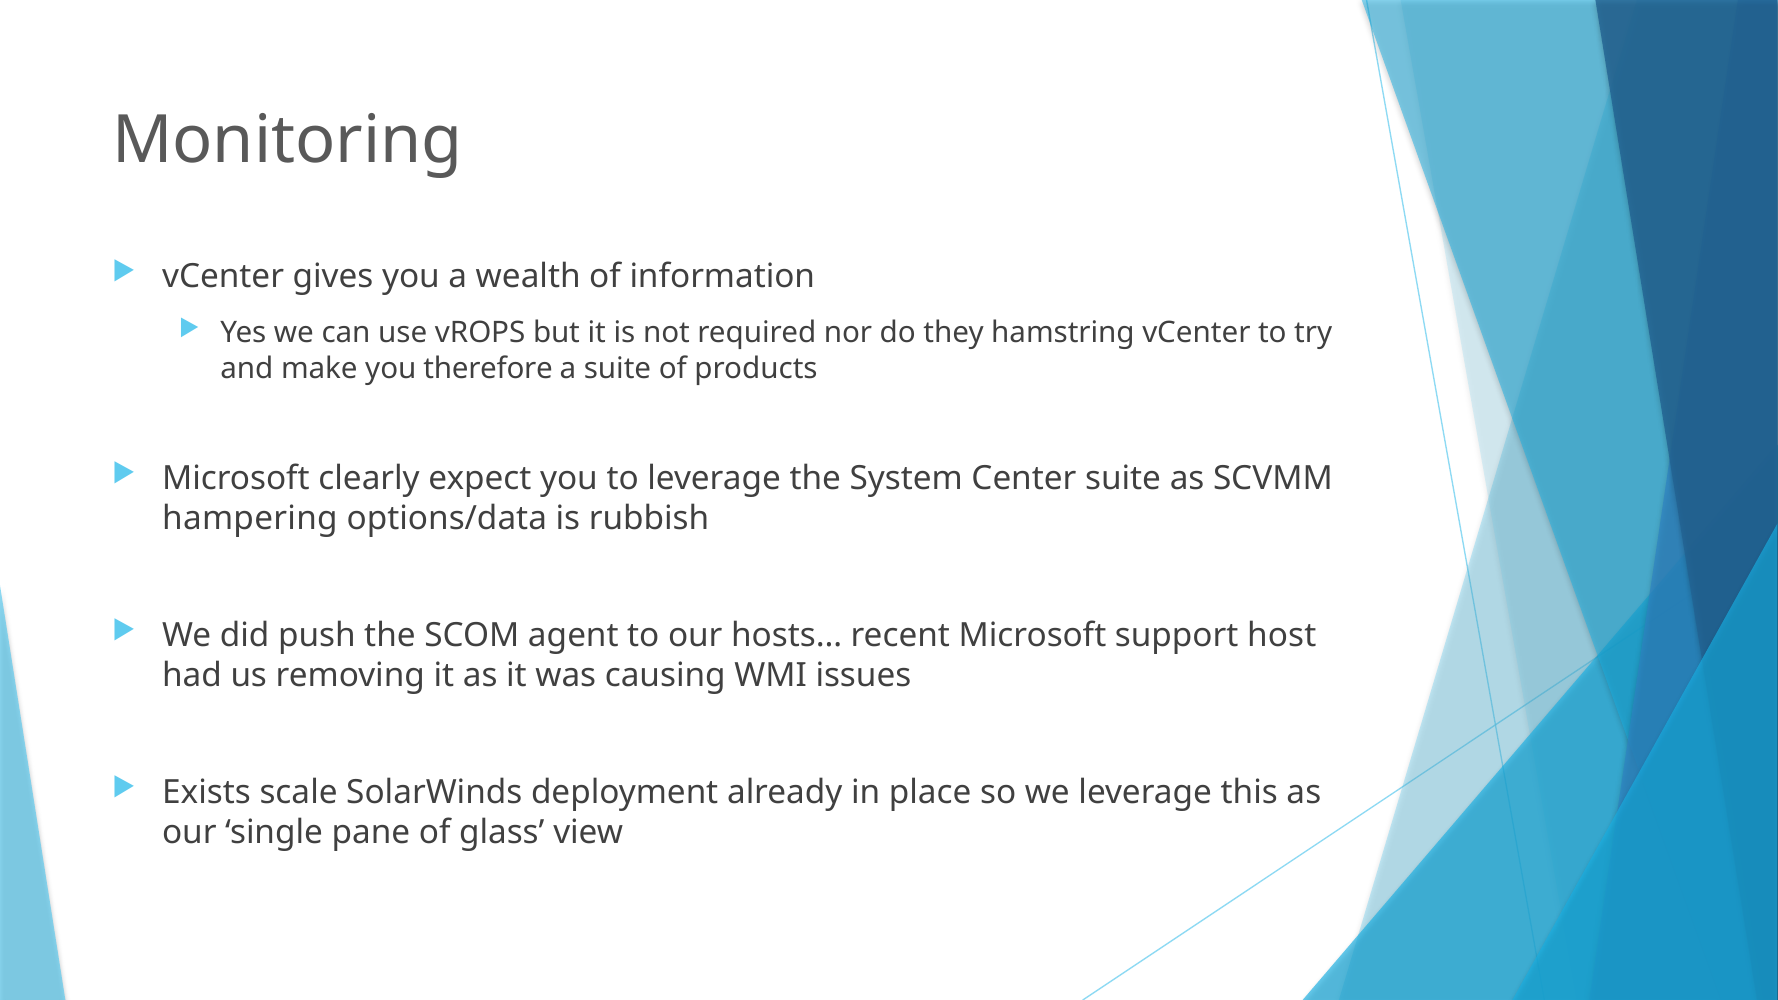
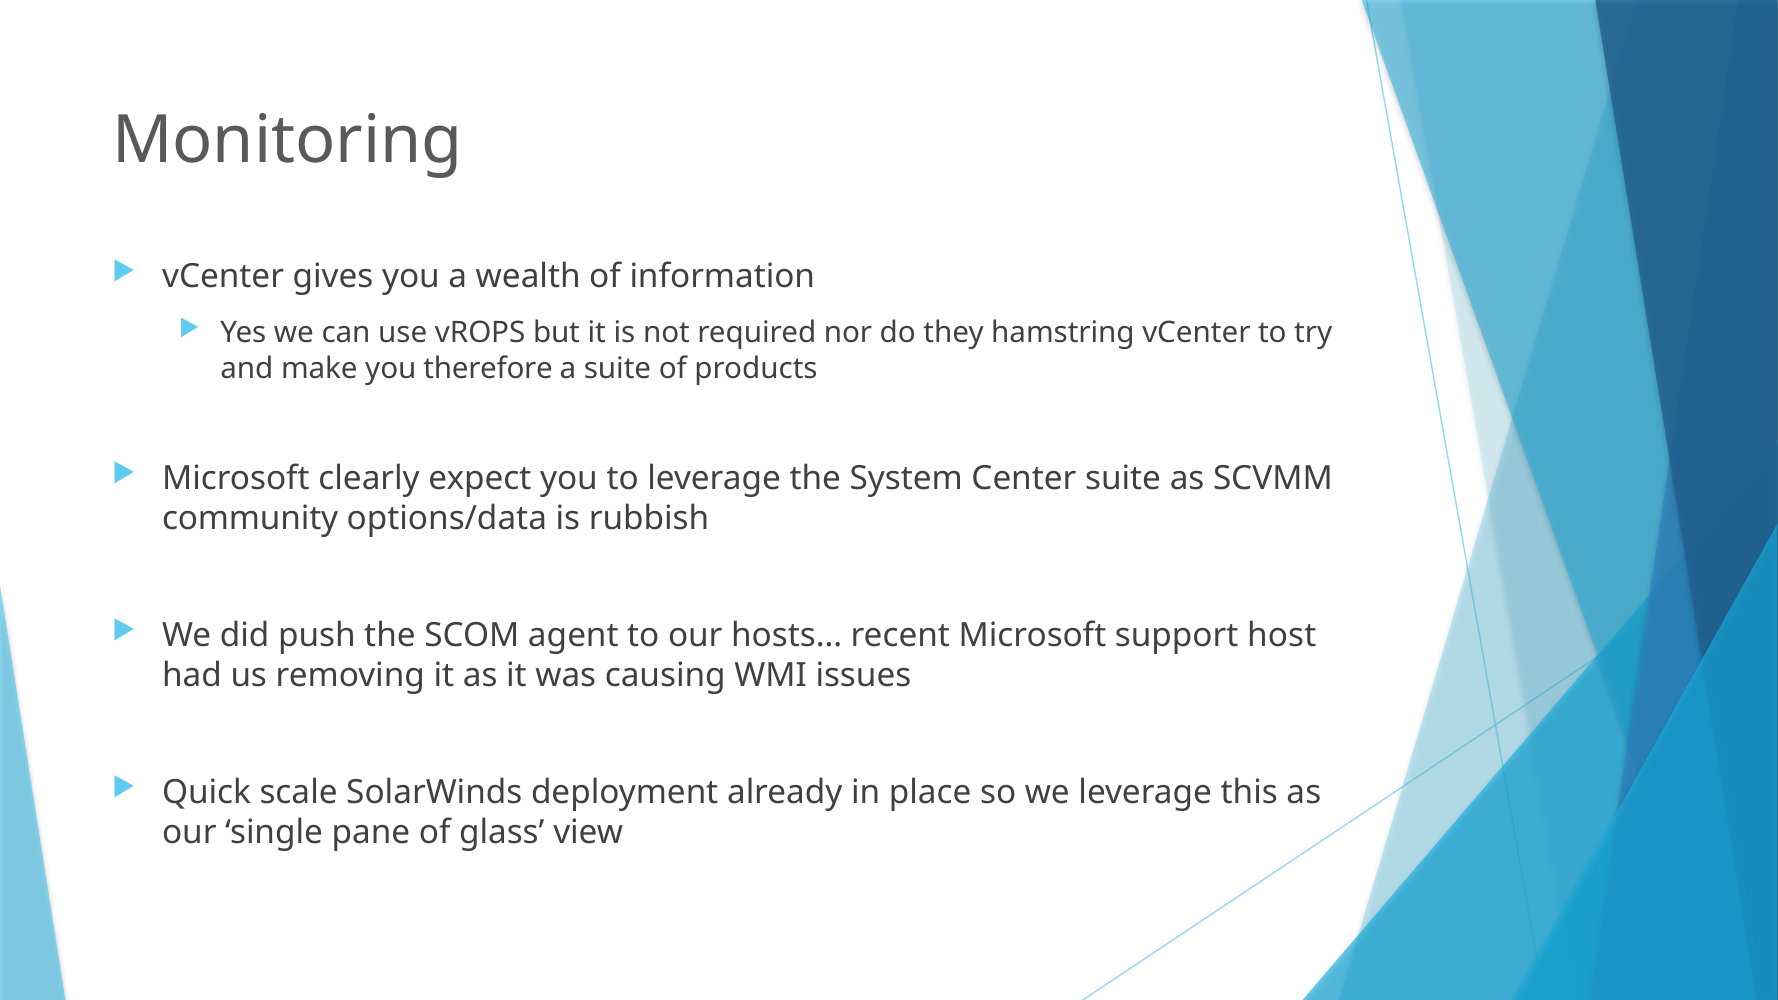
hampering: hampering -> community (250, 519)
Exists: Exists -> Quick (207, 793)
